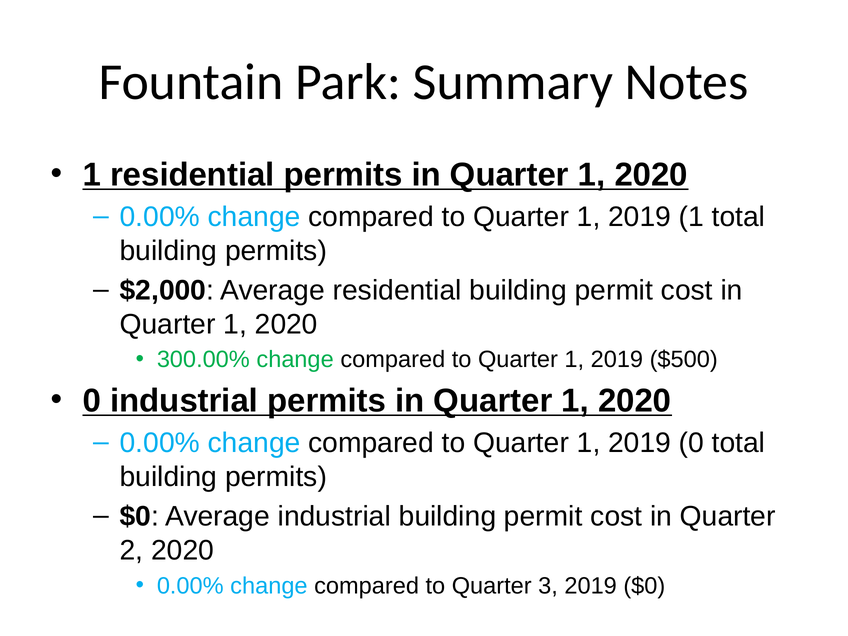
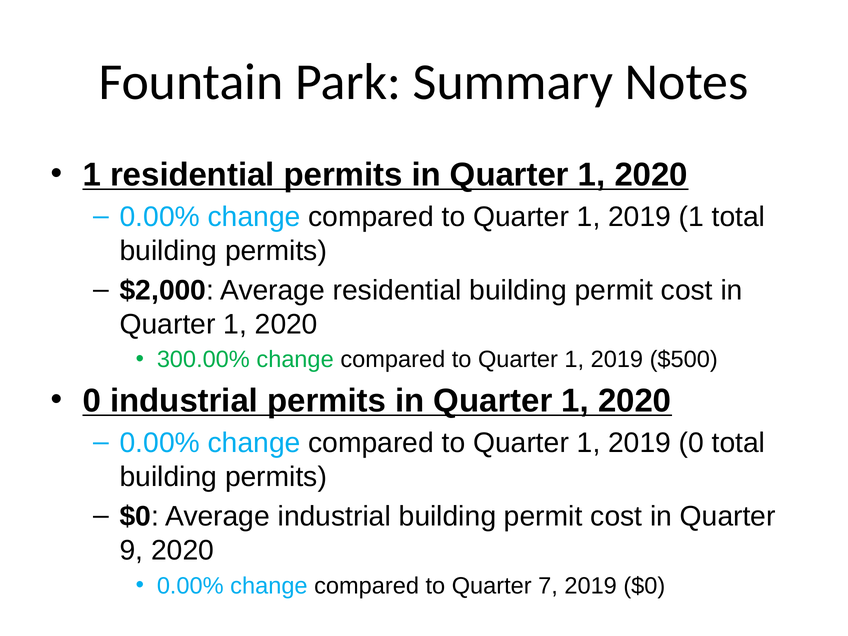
2: 2 -> 9 (132, 550)
3: 3 -> 7 (548, 586)
